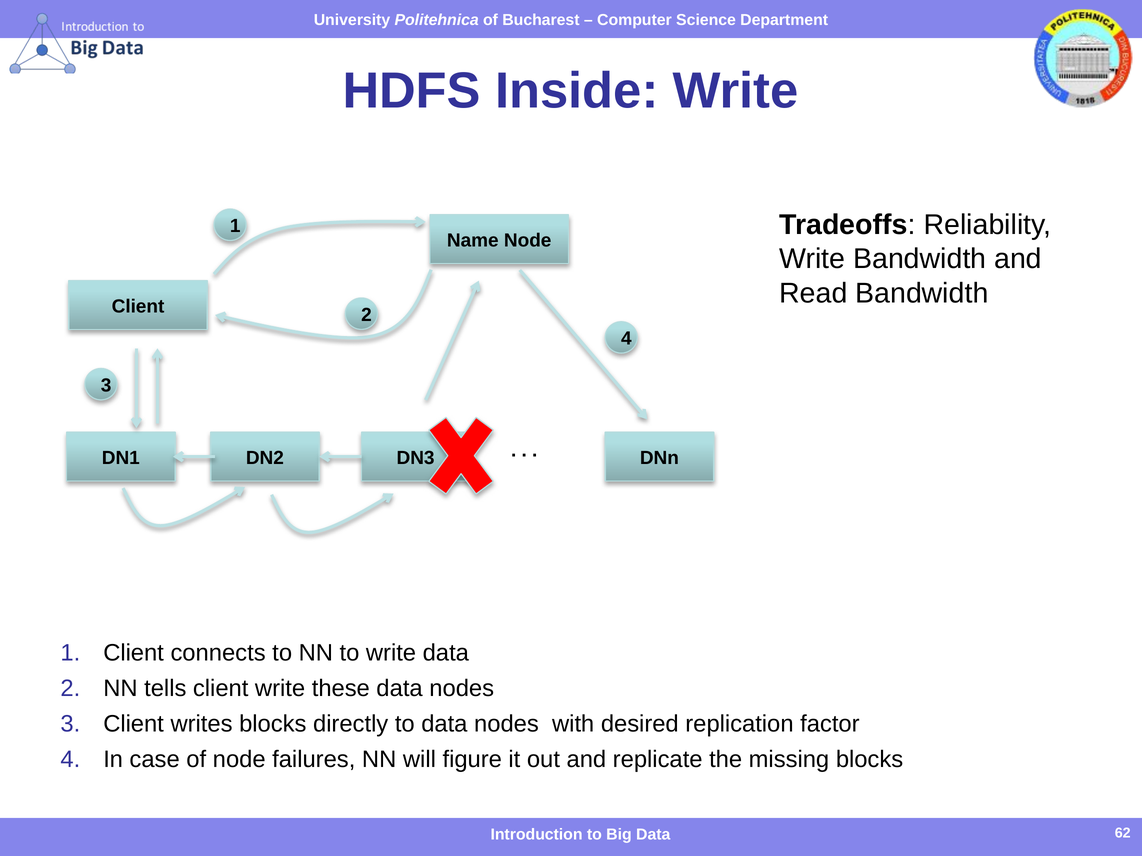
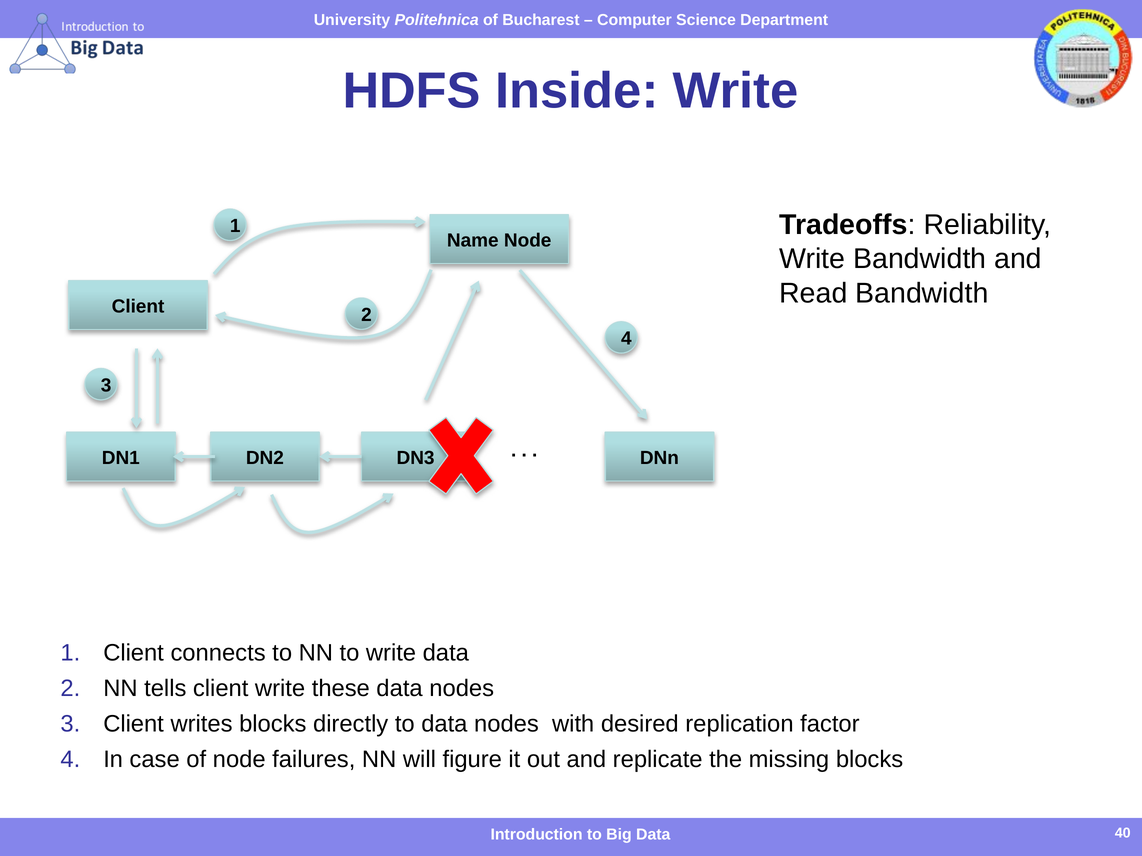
62: 62 -> 40 (1123, 834)
